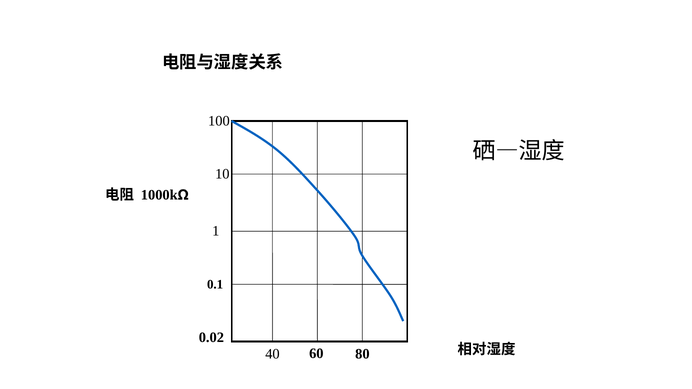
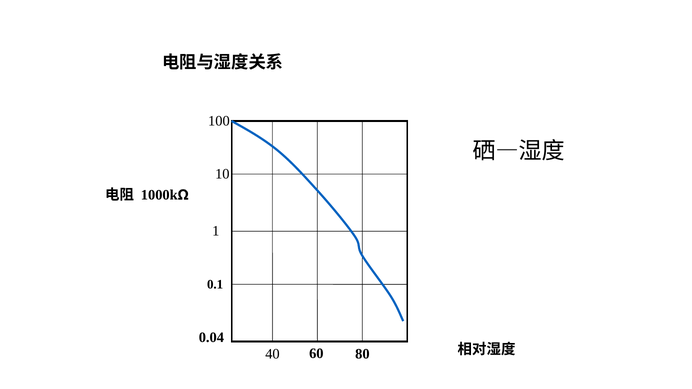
0.02: 0.02 -> 0.04 (211, 337)
